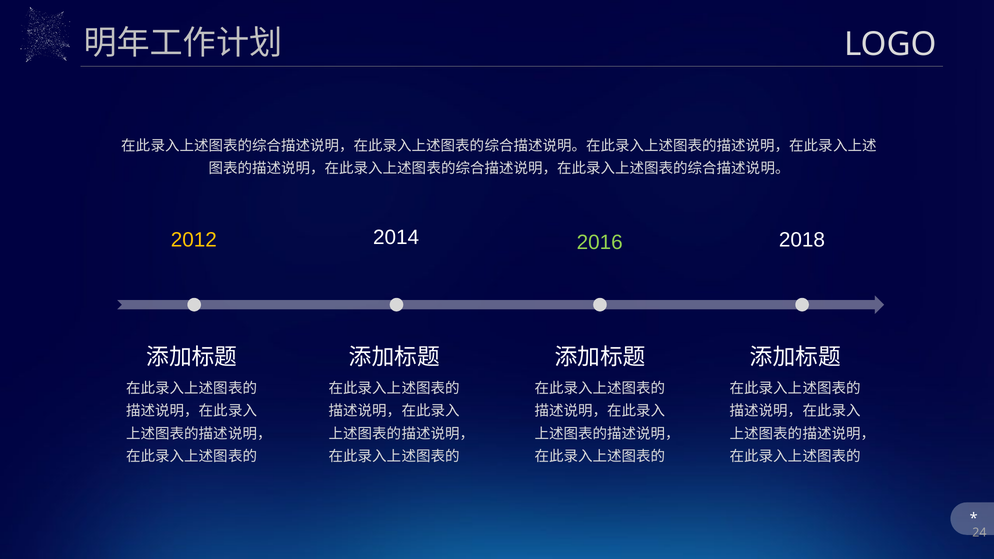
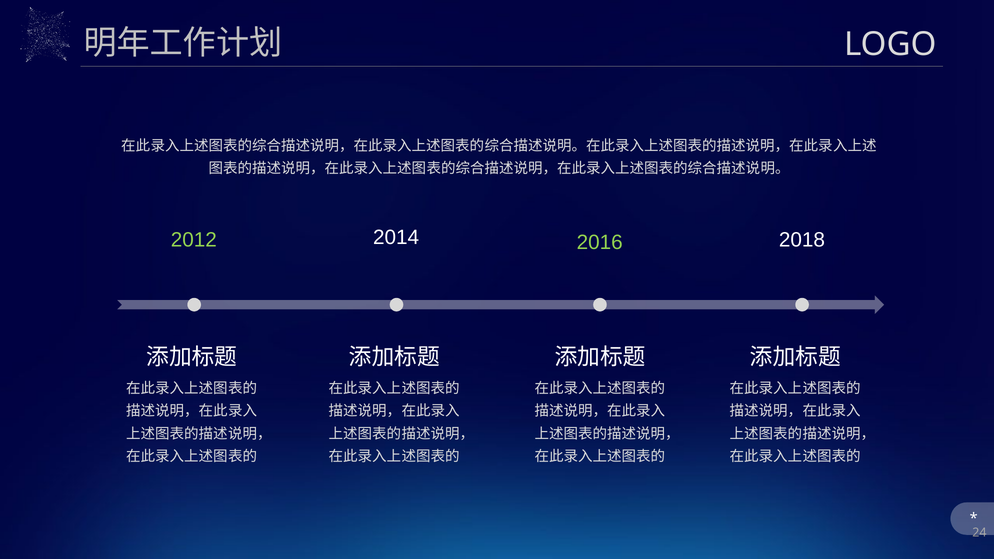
2012 colour: yellow -> light green (194, 240)
